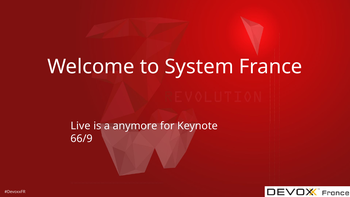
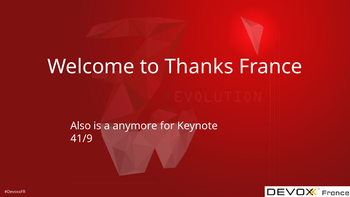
System: System -> Thanks (199, 67)
Live: Live -> Also (81, 126)
66/9: 66/9 -> 41/9 (81, 138)
